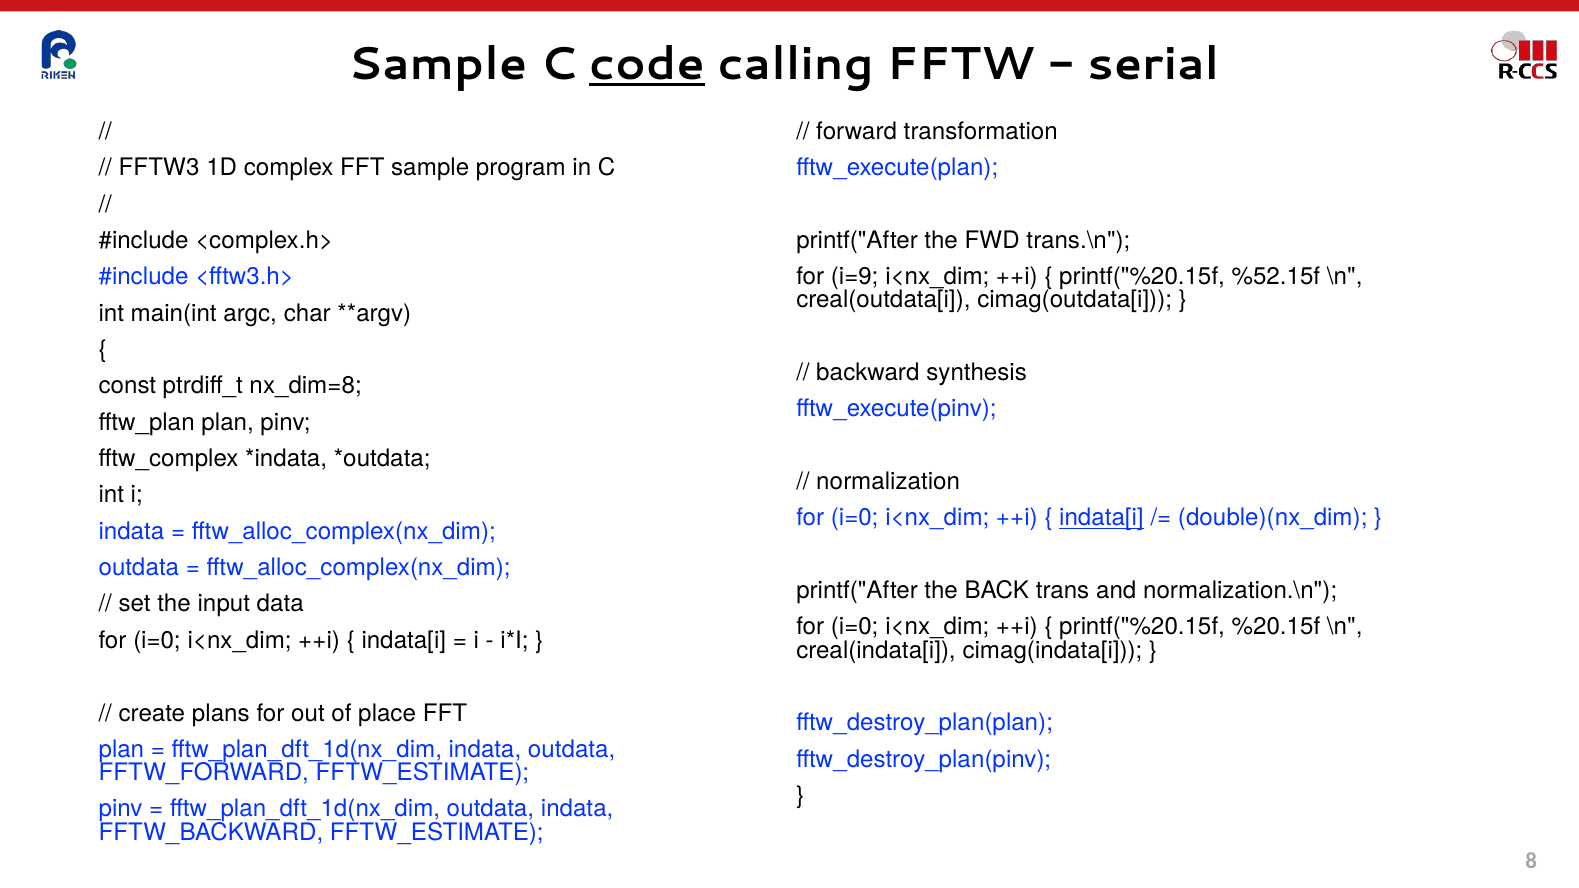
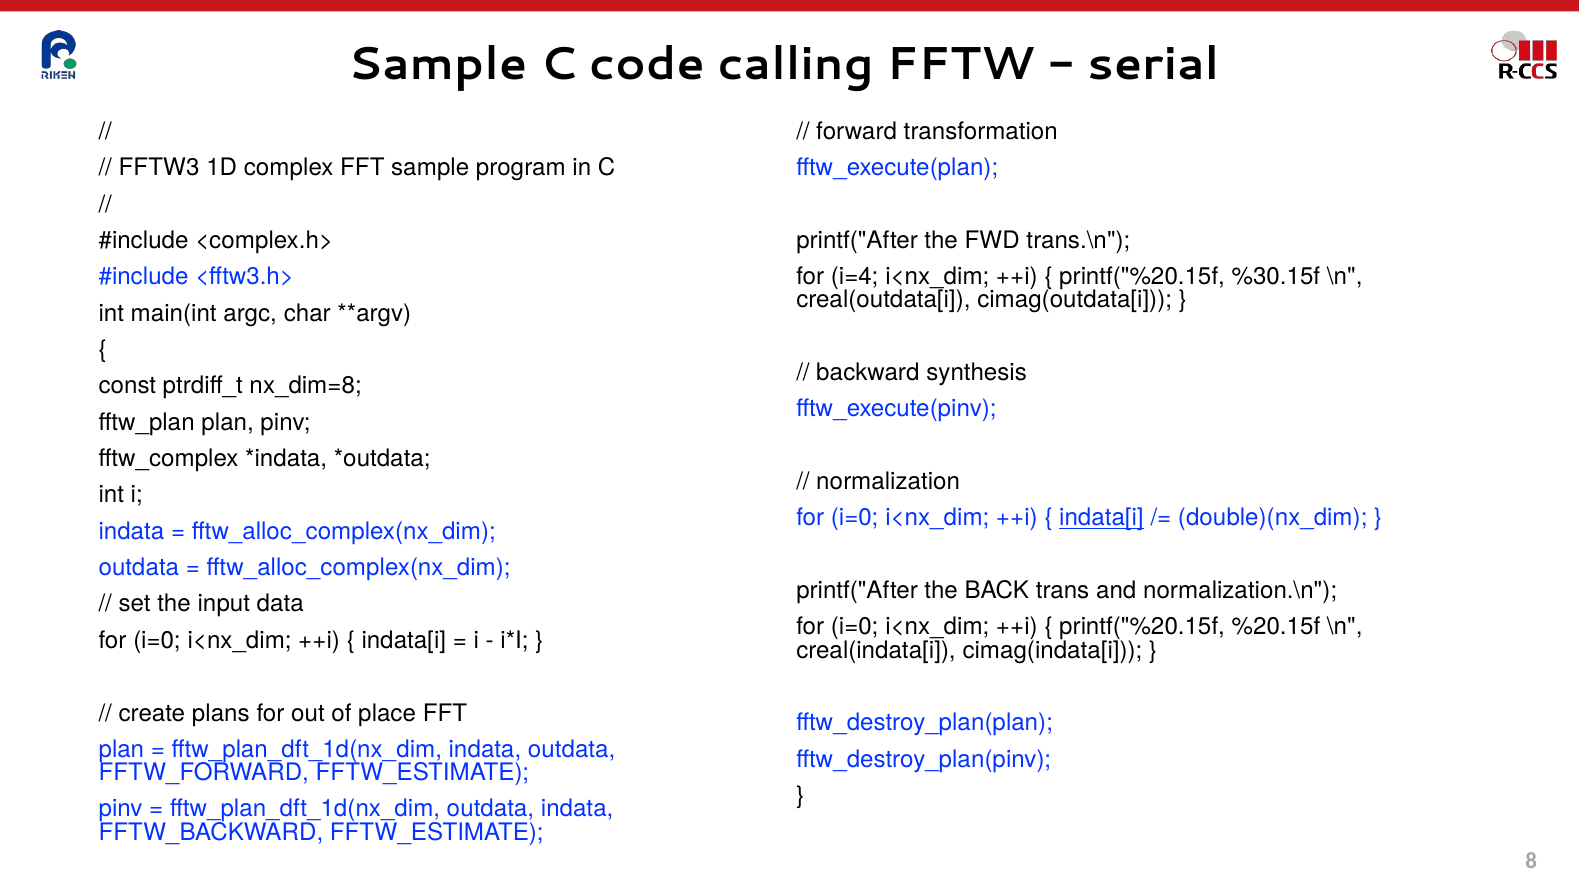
code underline: present -> none (647, 64)
i=9: i=9 -> i=4 (855, 277)
%52.15f: %52.15f -> %30.15f (1276, 277)
